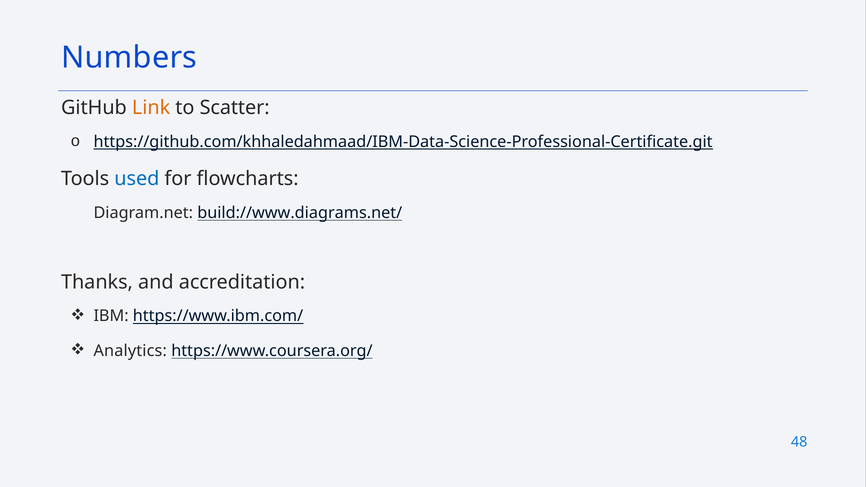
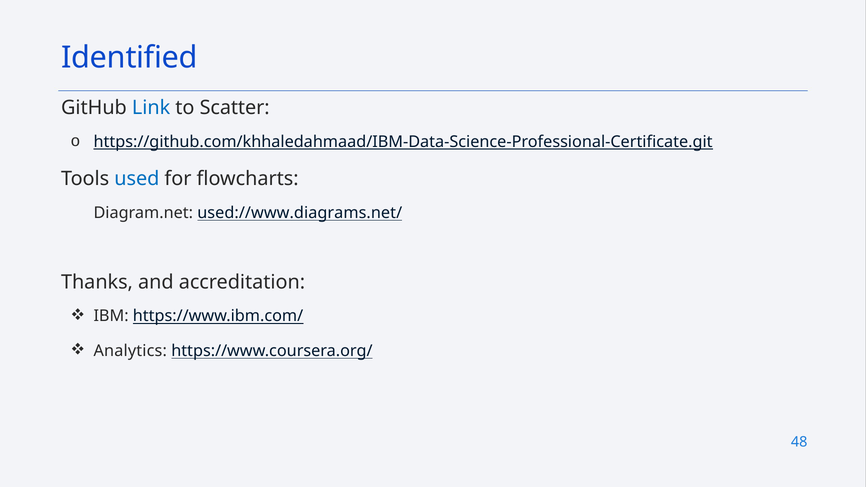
Numbers: Numbers -> Identified (129, 58)
Link colour: orange -> blue (151, 108)
build://www.diagrams.net/: build://www.diagrams.net/ -> used://www.diagrams.net/ (300, 213)
